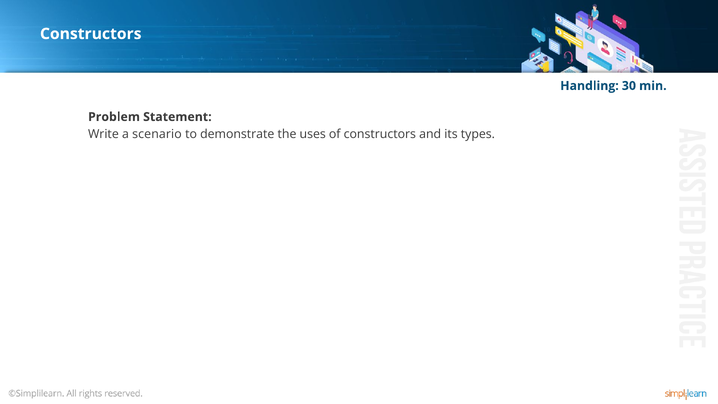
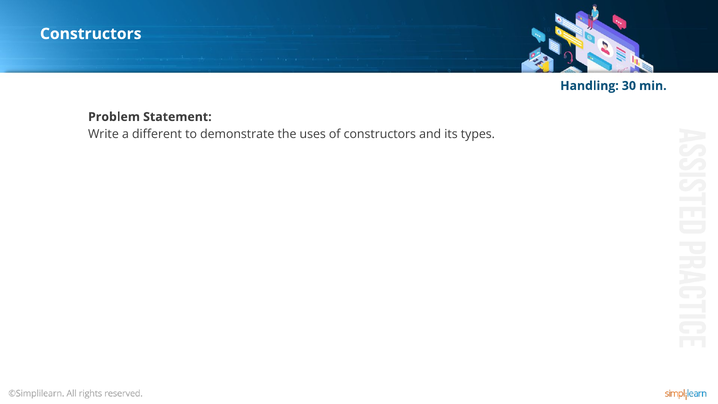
scenario: scenario -> different (157, 134)
